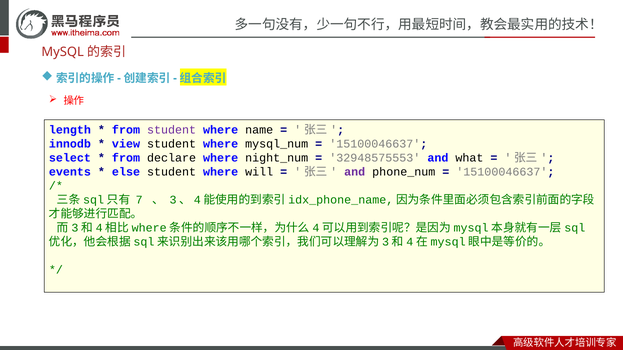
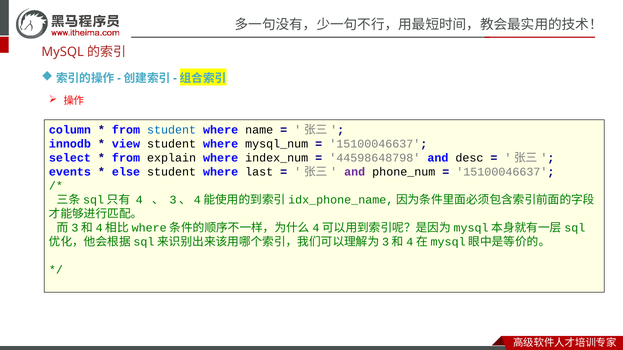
length: length -> column (70, 130)
student colour: purple -> blue (172, 130)
declare: declare -> explain (172, 158)
night_num: night_num -> index_num (277, 158)
32948575553: 32948575553 -> 44598648798 (375, 158)
what: what -> desc (469, 158)
will: will -> last (259, 172)
7: 7 -> 4 (139, 200)
